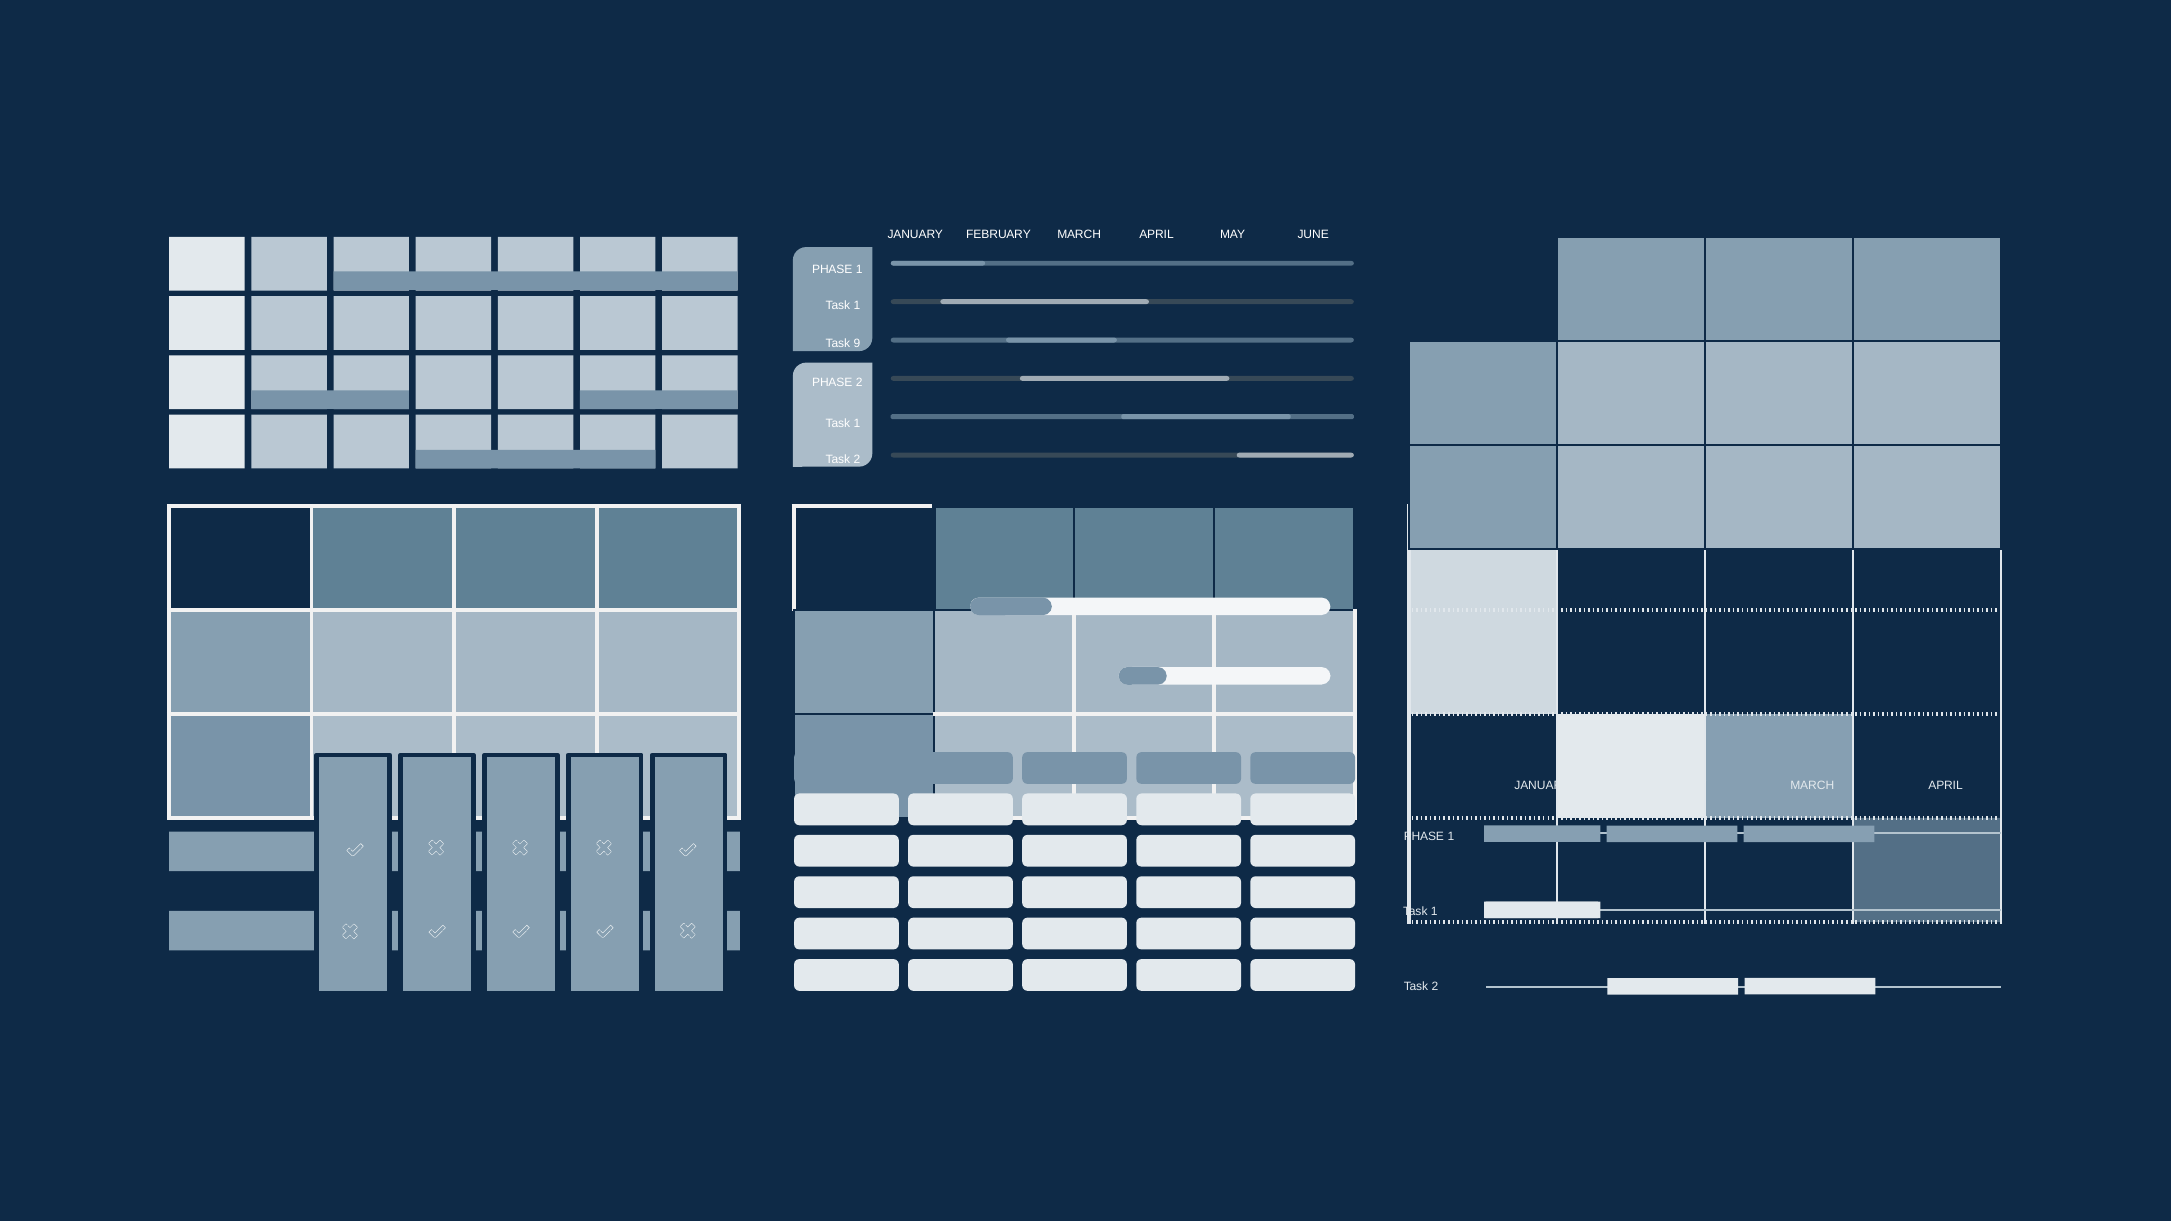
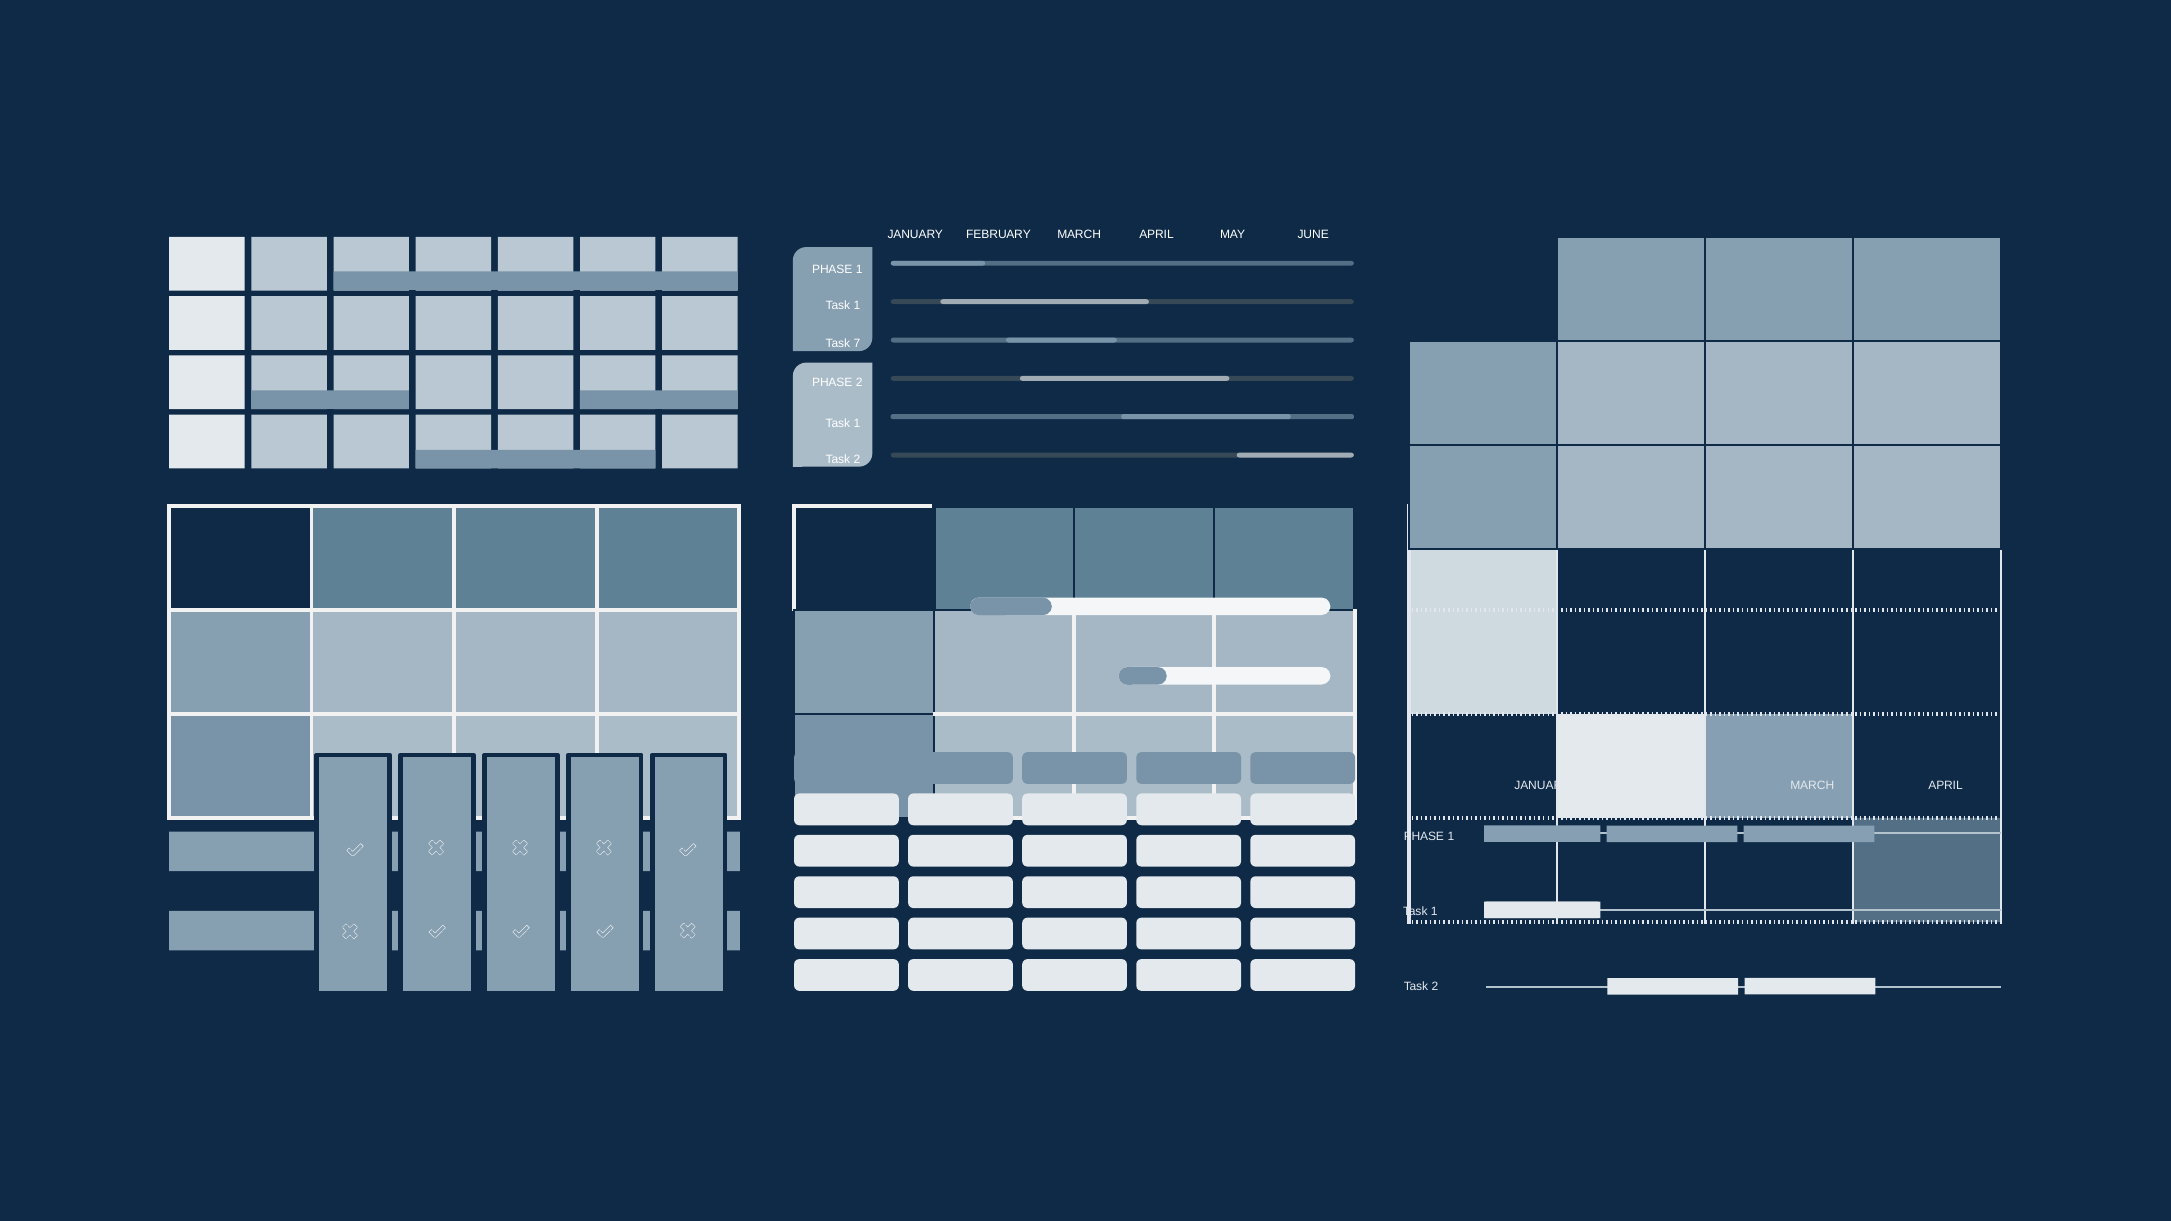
9: 9 -> 7 (857, 344)
